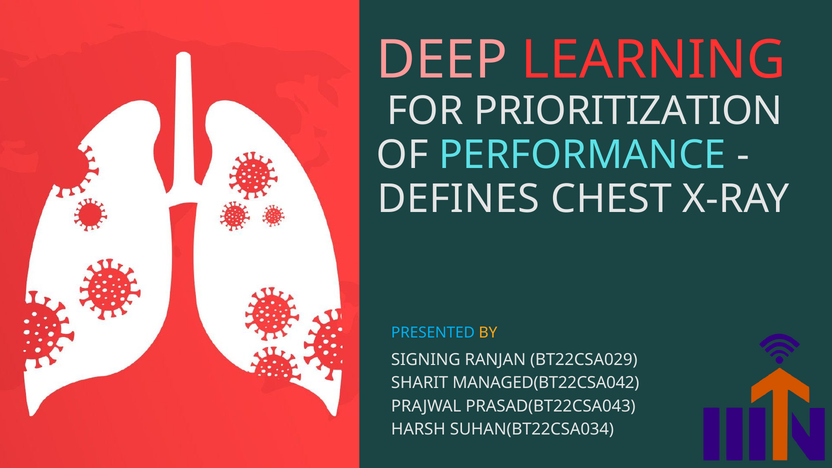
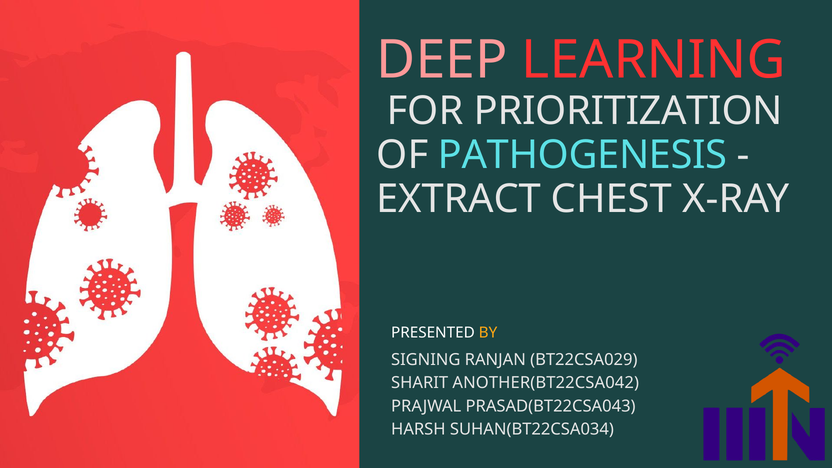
PERFORMANCE: PERFORMANCE -> PATHOGENESIS (583, 155)
DEFINES: DEFINES -> EXTRACT (459, 199)
PRESENTED colour: light blue -> white (433, 333)
MANAGED(BT22CSA042: MANAGED(BT22CSA042 -> ANOTHER(BT22CSA042 (546, 383)
